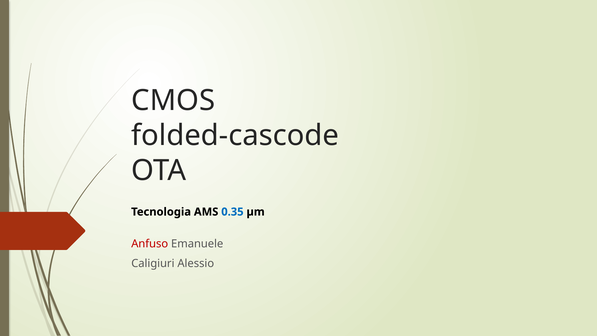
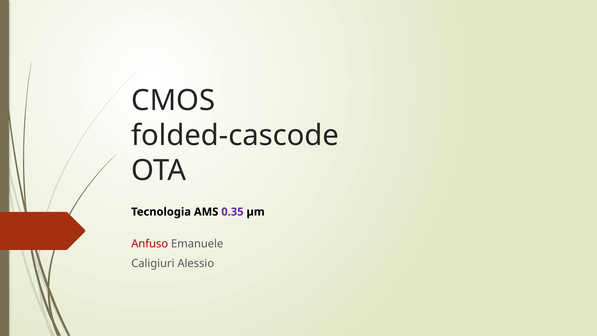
0.35 colour: blue -> purple (232, 212)
